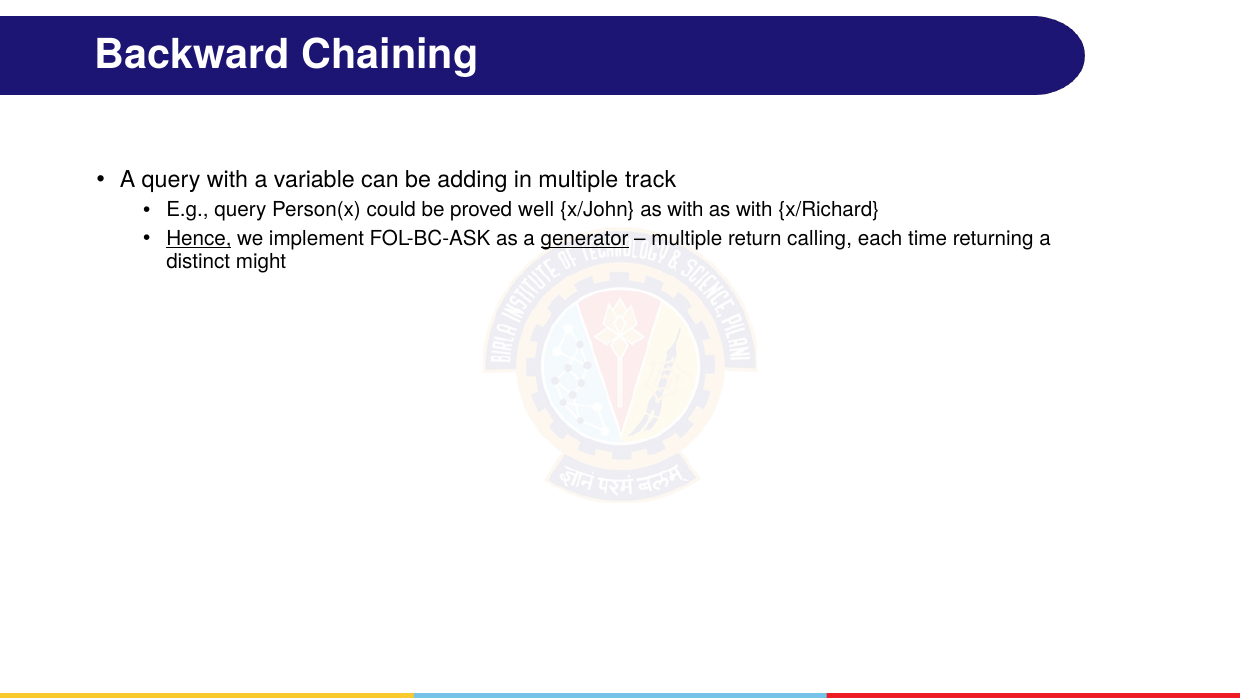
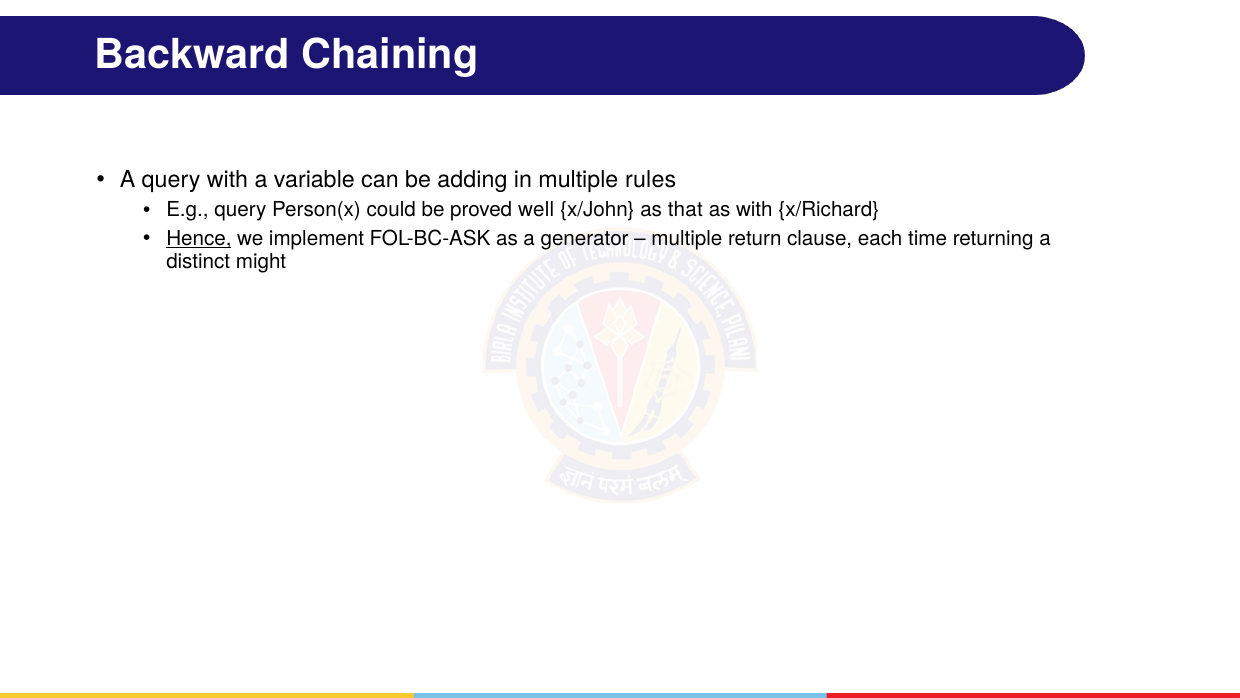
track: track -> rules (651, 180)
x/John as with: with -> that (685, 210)
generator underline: present -> none (585, 239)
calling: calling -> clause (820, 239)
